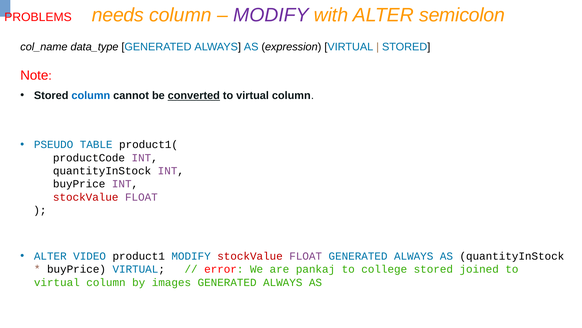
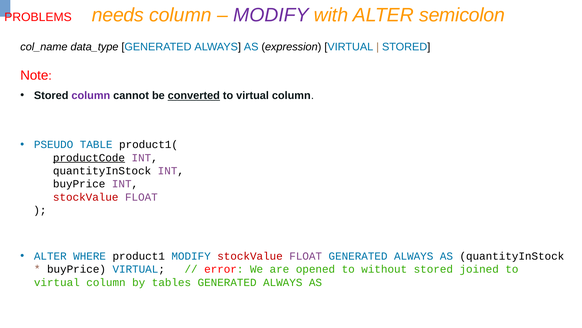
column colour: blue -> purple (91, 95)
productCode underline: none -> present (89, 157)
VIDEO: VIDEO -> WHERE (90, 256)
pankaj: pankaj -> opened (315, 269)
college: college -> without (384, 269)
images: images -> tables (171, 282)
